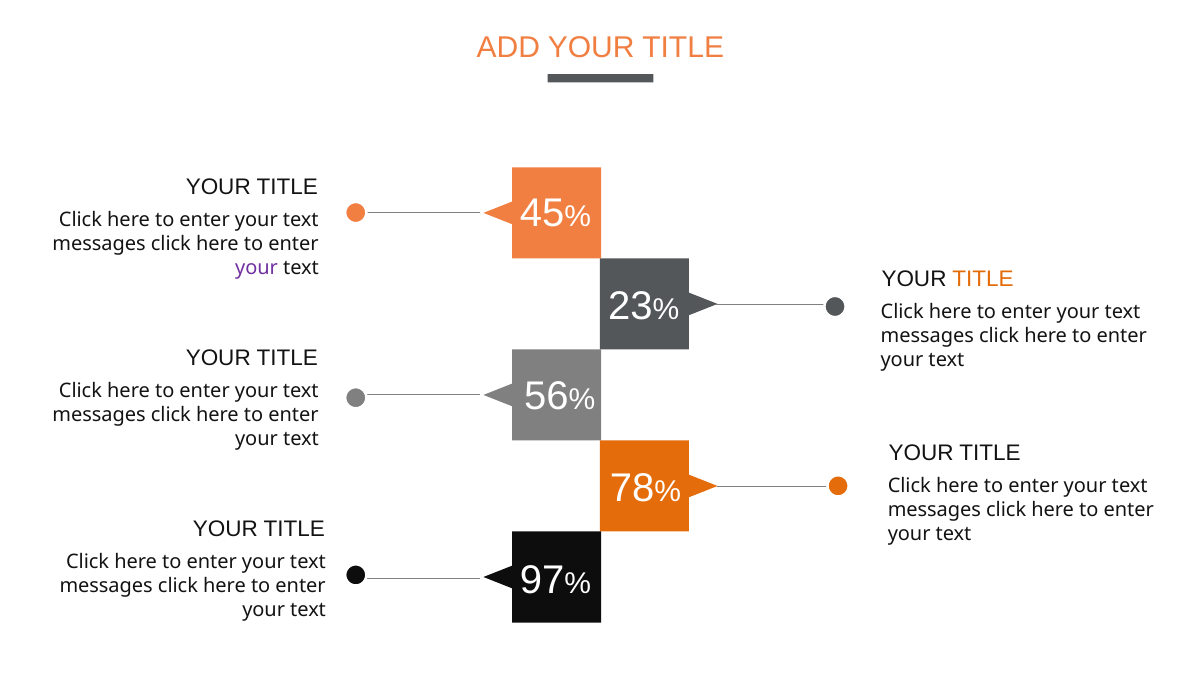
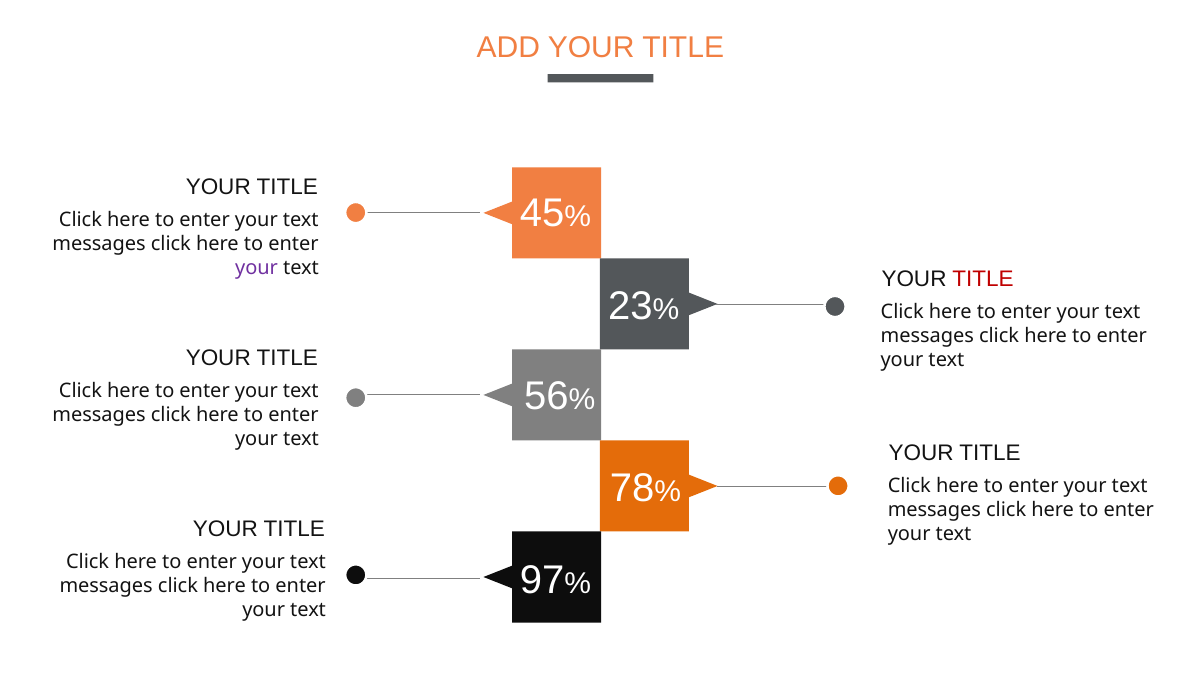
TITLE colour: orange -> red (983, 279)
